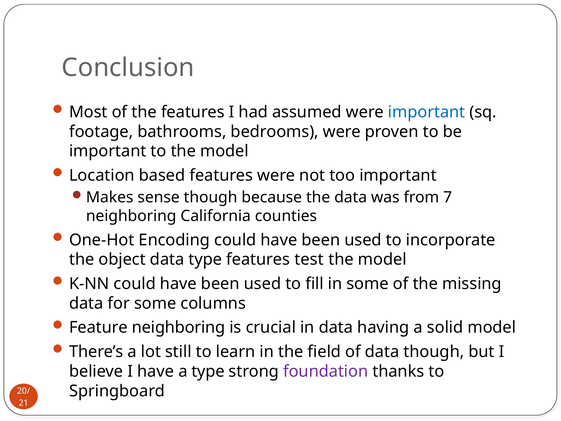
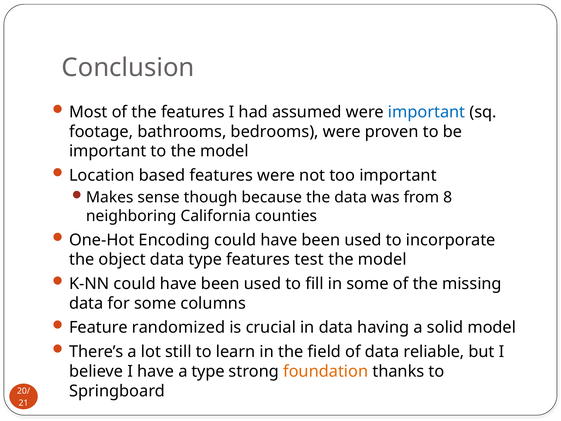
7: 7 -> 8 (448, 197)
Feature neighboring: neighboring -> randomized (178, 327)
data though: though -> reliable (434, 352)
foundation colour: purple -> orange (326, 371)
